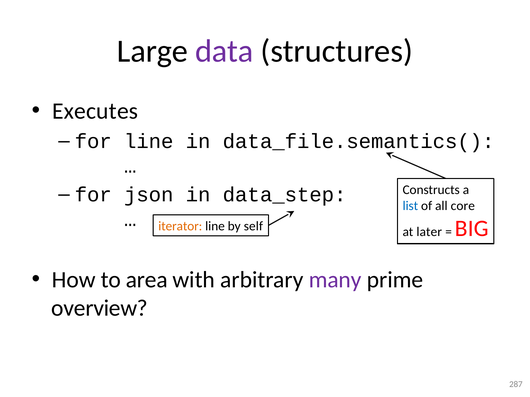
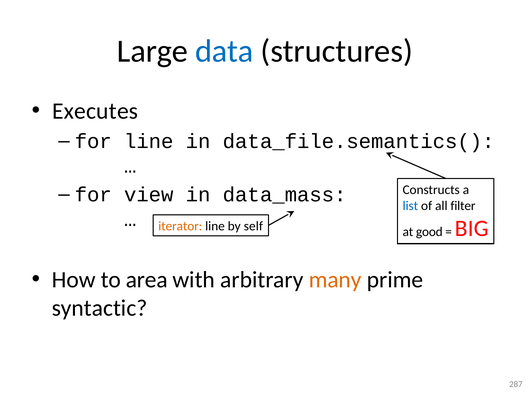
data colour: purple -> blue (224, 51)
json: json -> view (149, 195)
data_step: data_step -> data_mass (285, 195)
core: core -> filter (463, 206)
later: later -> good (429, 232)
many colour: purple -> orange (335, 280)
overview: overview -> syntactic (99, 308)
